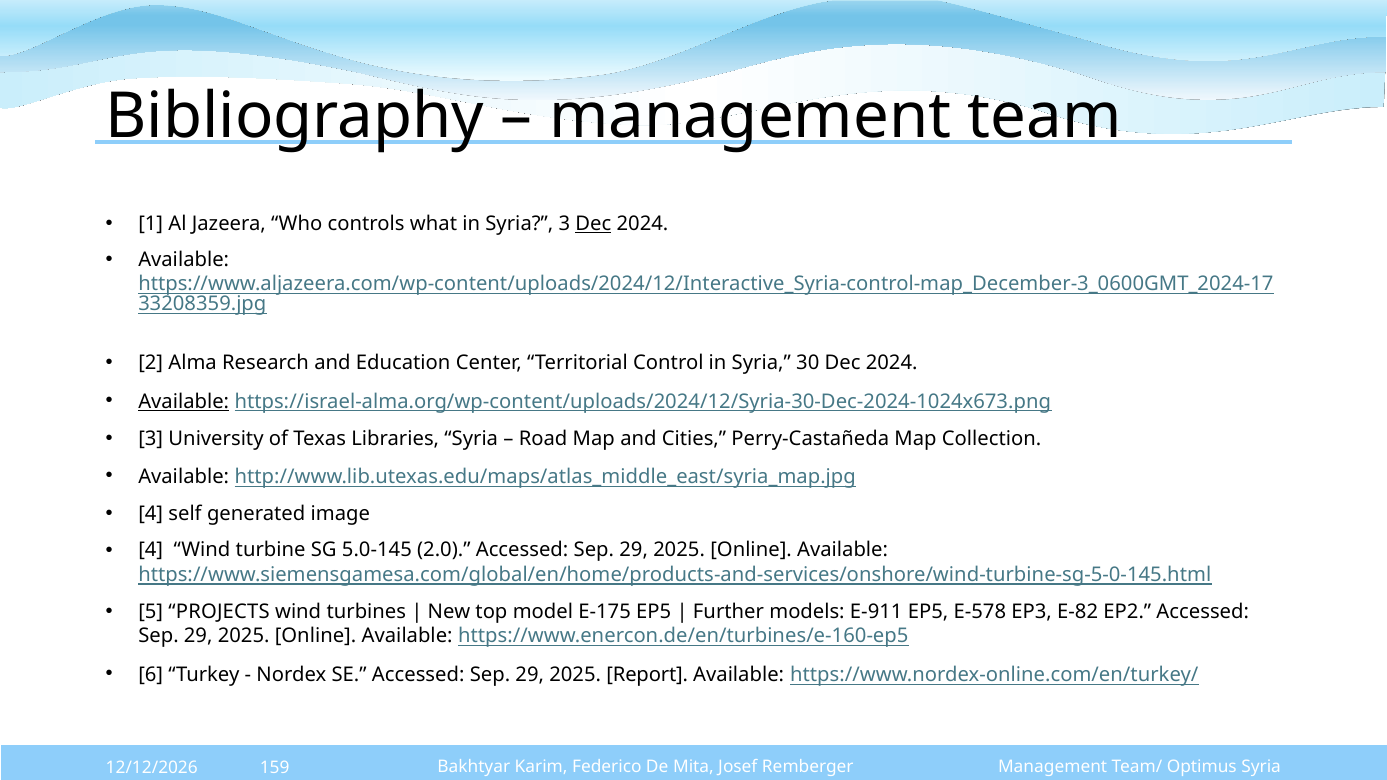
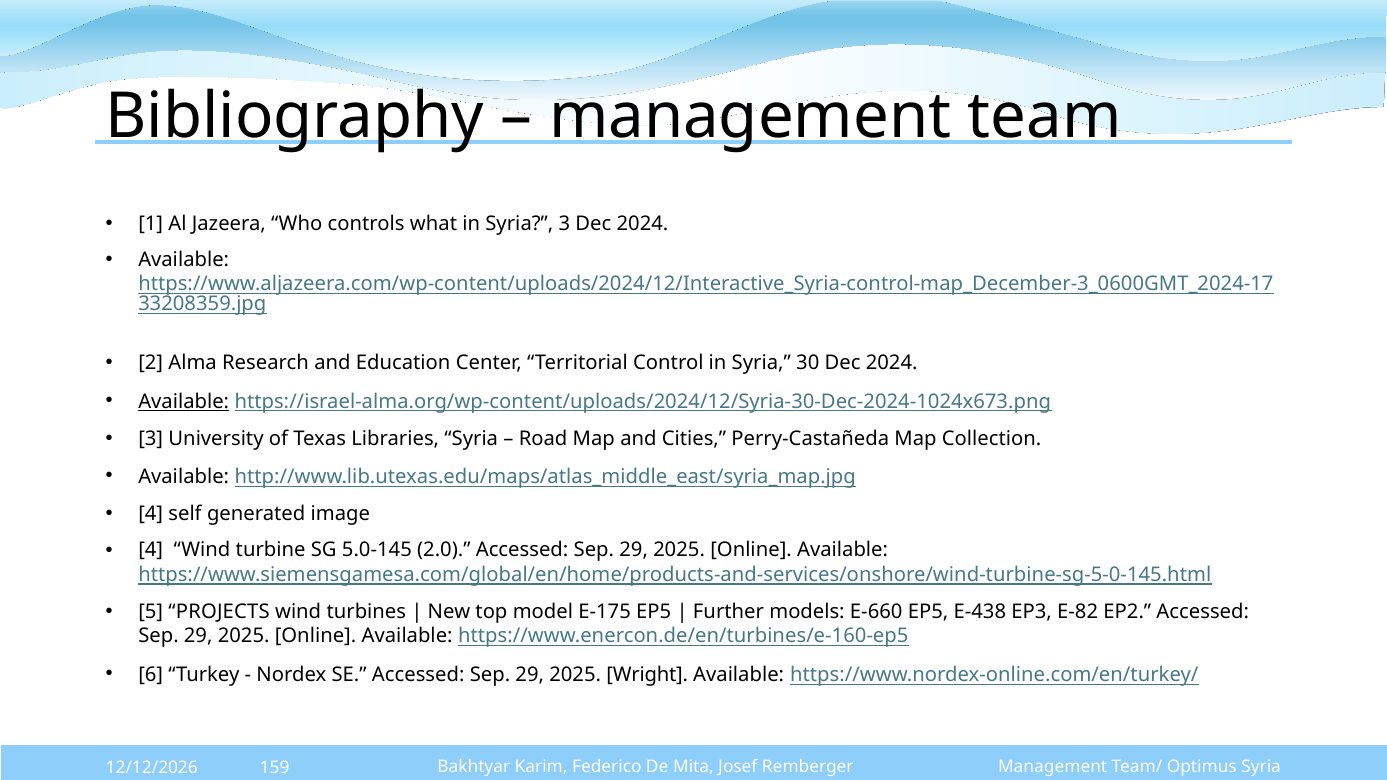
Dec underline: present -> none (593, 224)
E-911: E-911 -> E-660 (876, 612)
E-578: E-578 -> E-438 (980, 612)
Report: Report -> Wright (647, 675)
